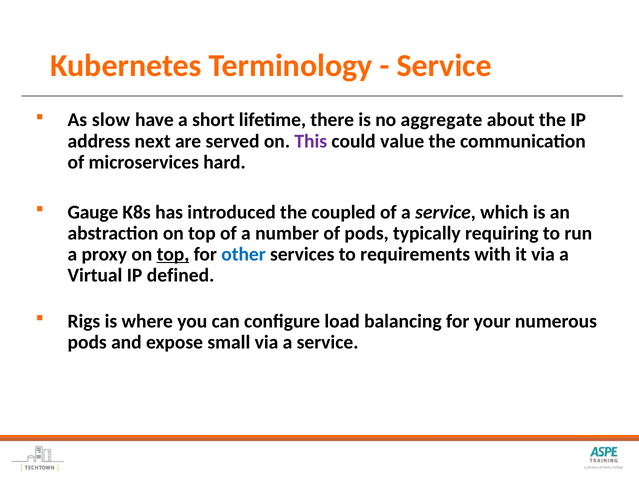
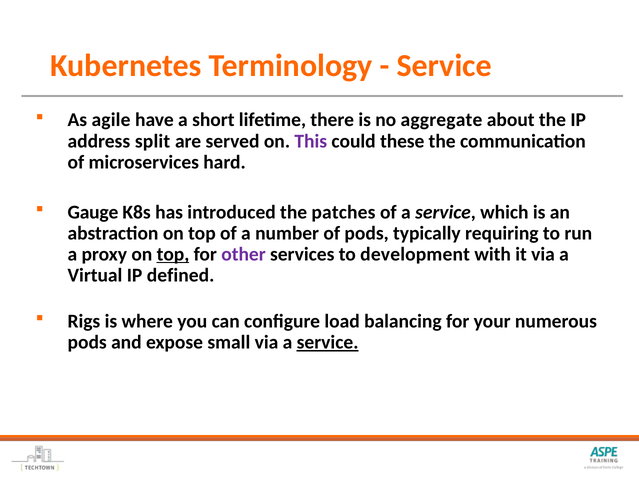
slow: slow -> agile (111, 120)
next: next -> split (153, 141)
value: value -> these (402, 141)
coupled: coupled -> patches (343, 212)
other colour: blue -> purple (244, 254)
requirements: requirements -> development (415, 254)
service underline: none -> present (328, 343)
